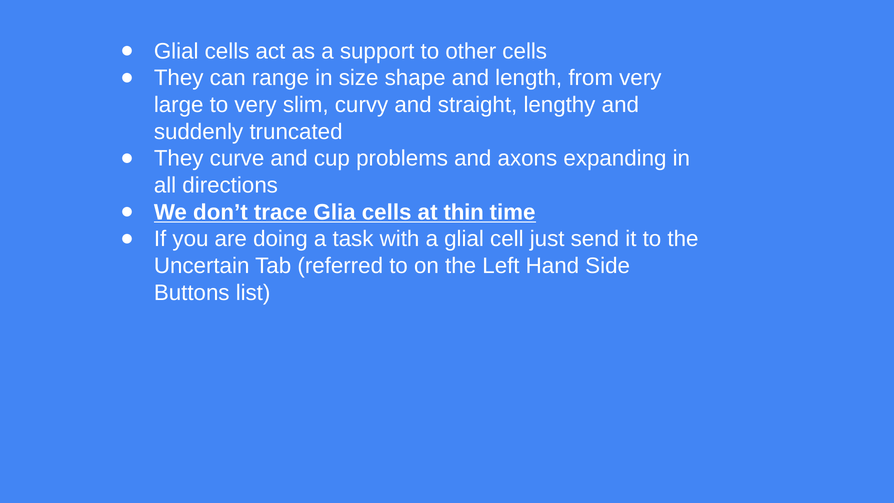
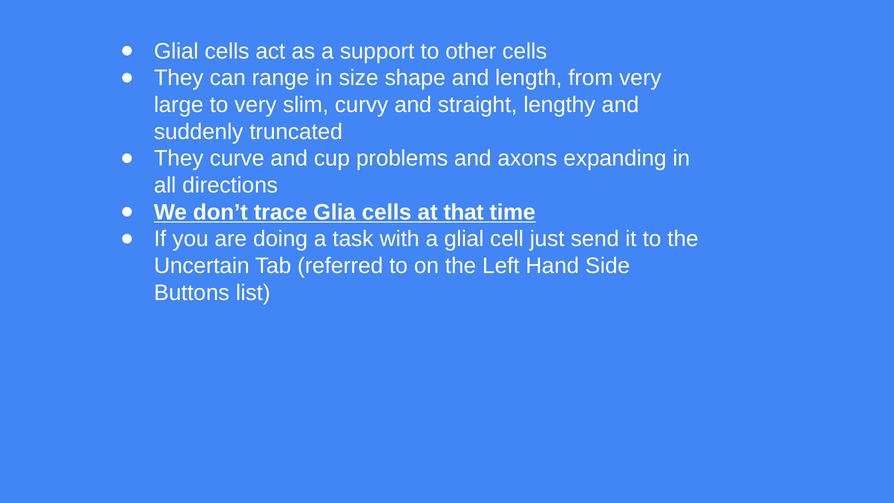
thin: thin -> that (464, 212)
